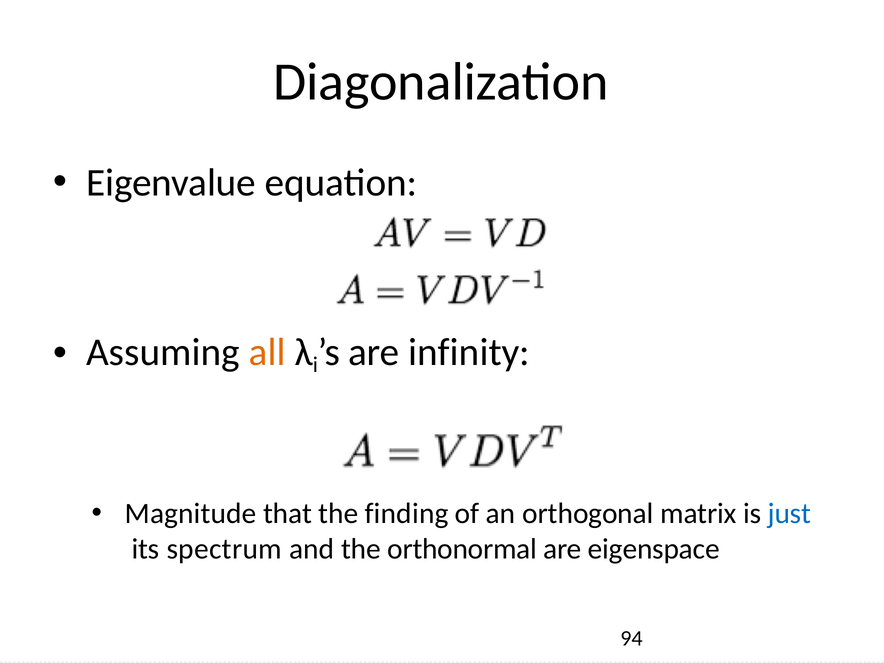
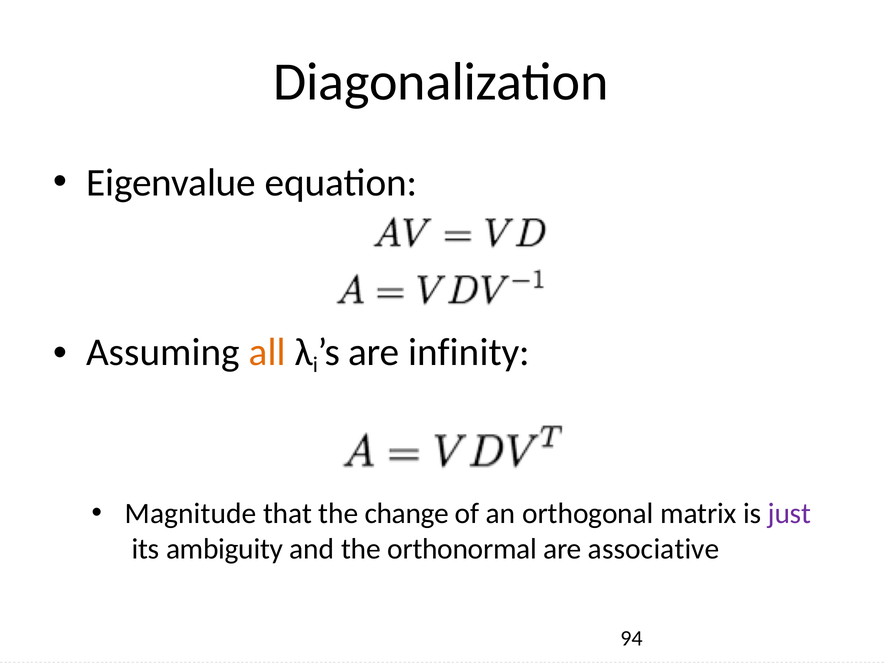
finding: finding -> change (407, 514)
just colour: blue -> purple (789, 514)
spectrum: spectrum -> ambiguity (225, 549)
eigenspace: eigenspace -> associative (654, 549)
